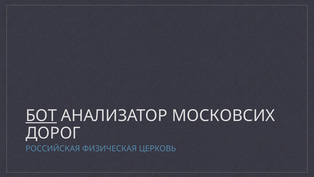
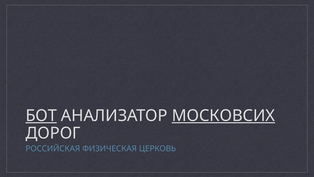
МОСКОВСИХ underline: none -> present (223, 115)
